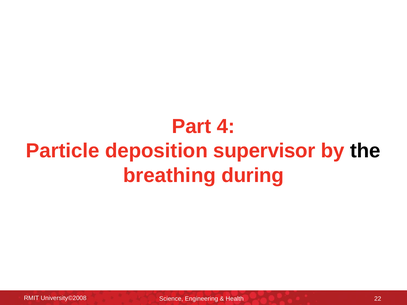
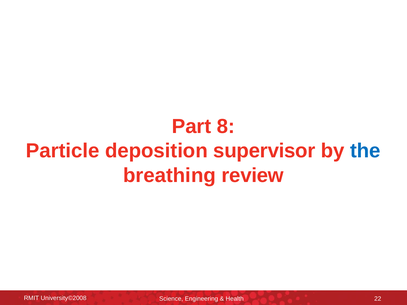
4: 4 -> 8 (226, 127)
the colour: black -> blue (365, 151)
during: during -> review (253, 175)
